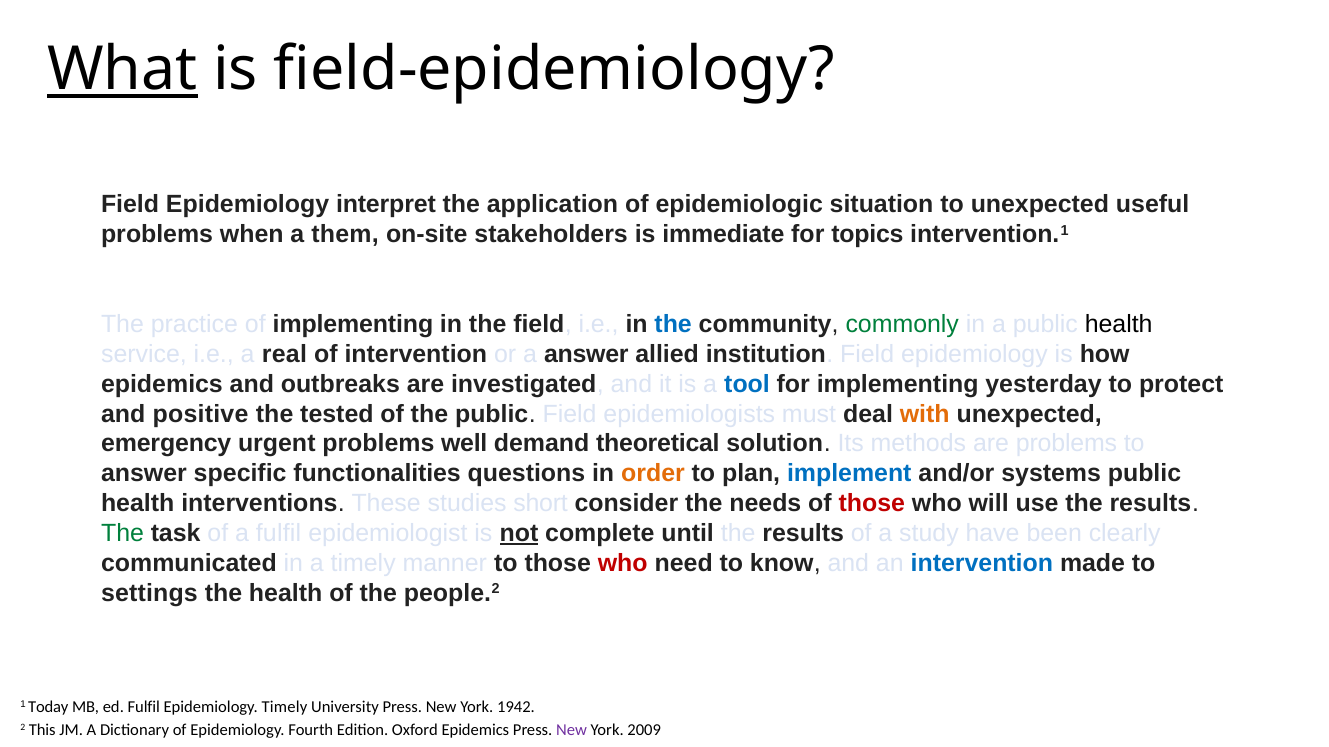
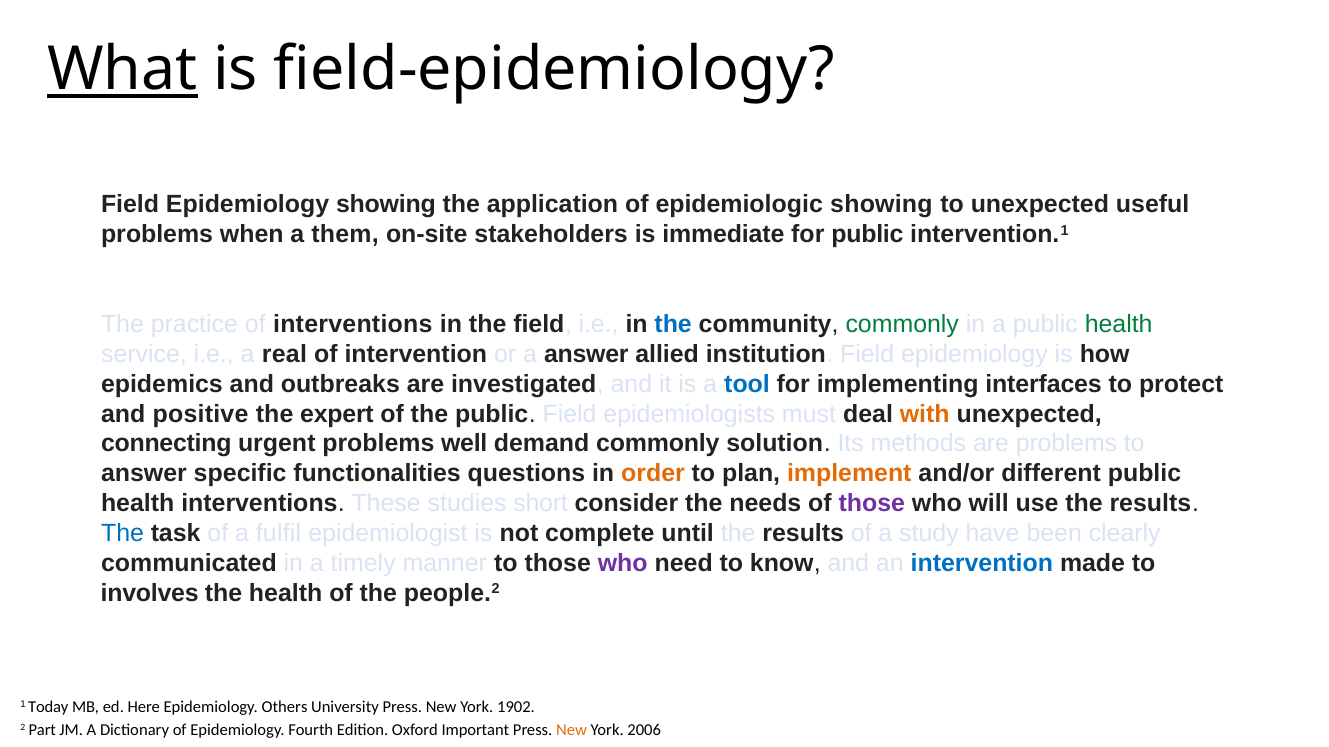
Epidemiology interpret: interpret -> showing (386, 205)
epidemiologic situation: situation -> showing (881, 205)
for topics: topics -> public (867, 235)
of implementing: implementing -> interventions (353, 324)
health colour: black -> green (1119, 324)
yesterday: yesterday -> interfaces (1044, 384)
tested: tested -> expert (337, 414)
emergency: emergency -> connecting (166, 444)
demand theoretical: theoretical -> commonly (658, 444)
implement colour: blue -> orange (849, 474)
systems: systems -> different (1051, 474)
those colour: red -> purple (872, 504)
The colour: green -> blue (123, 534)
not underline: present -> none (519, 534)
who colour: red -> purple (623, 564)
settings: settings -> involves (150, 594)
ed Fulfil: Fulfil -> Here (144, 708)
Epidemiology Timely: Timely -> Others (285, 708)
1942: 1942 -> 1902 (516, 708)
This: This -> Part (42, 731)
Oxford Epidemics: Epidemics -> Important (475, 731)
New colour: purple -> orange (572, 731)
2009: 2009 -> 2006 (644, 731)
